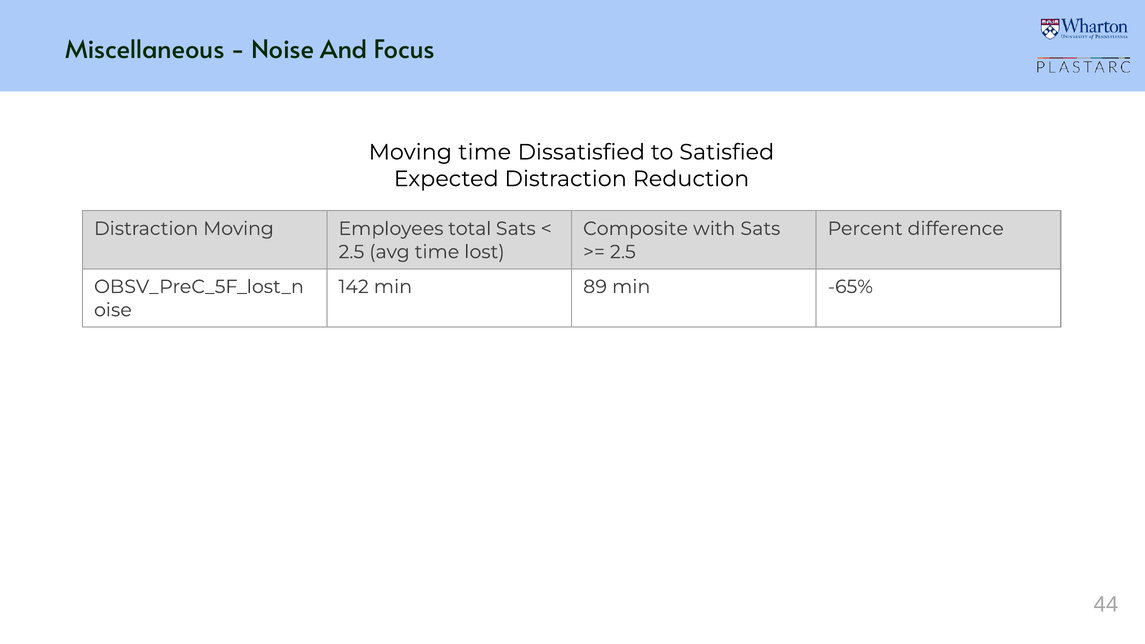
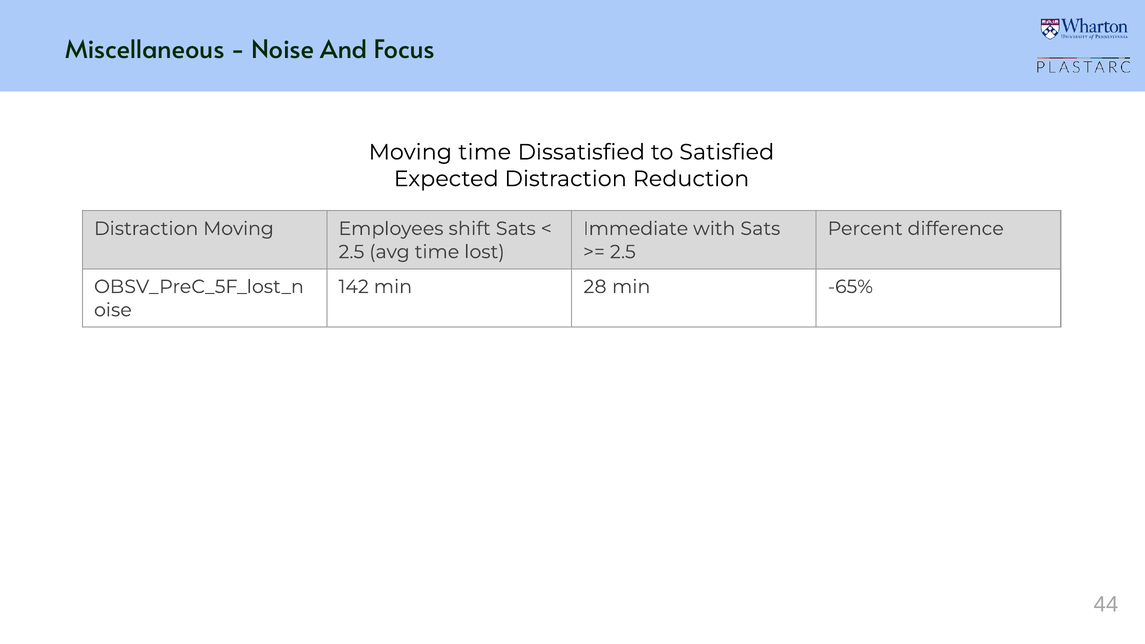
total: total -> shift (470, 229)
Composite: Composite -> Immediate (636, 229)
89: 89 -> 28 (595, 287)
